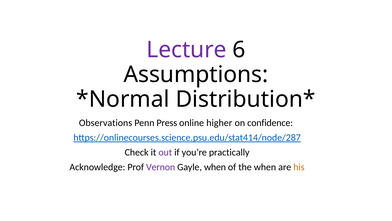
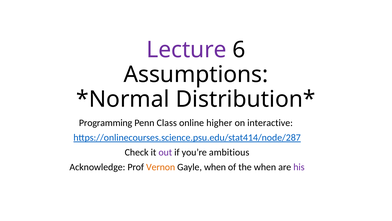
Observations: Observations -> Programming (106, 123)
Press: Press -> Class (167, 123)
confidence: confidence -> interactive (270, 123)
practically: practically -> ambitious (229, 152)
Vernon colour: purple -> orange (161, 167)
his colour: orange -> purple (299, 167)
